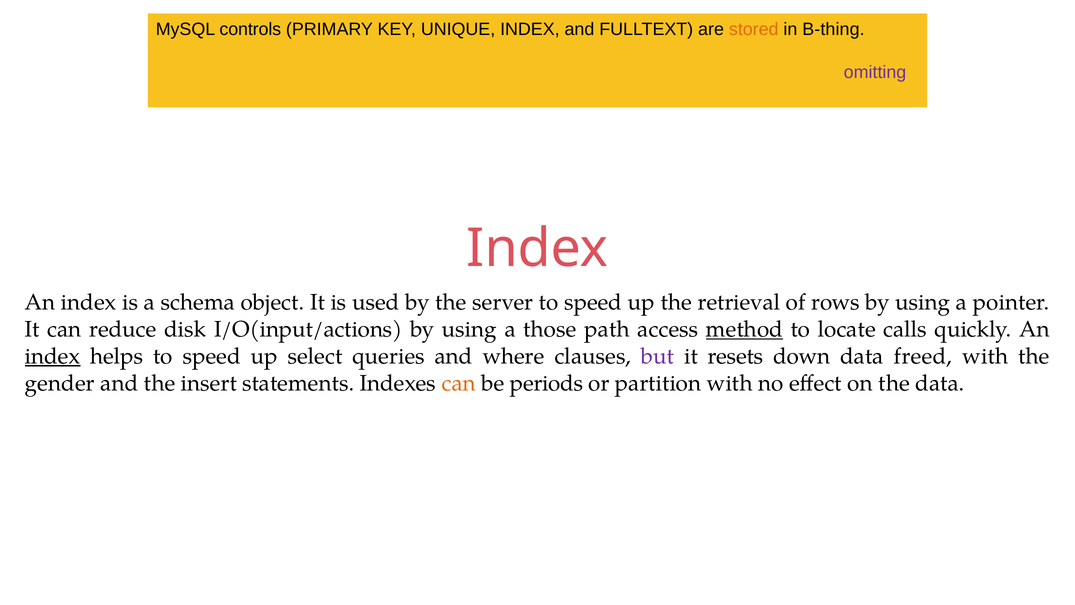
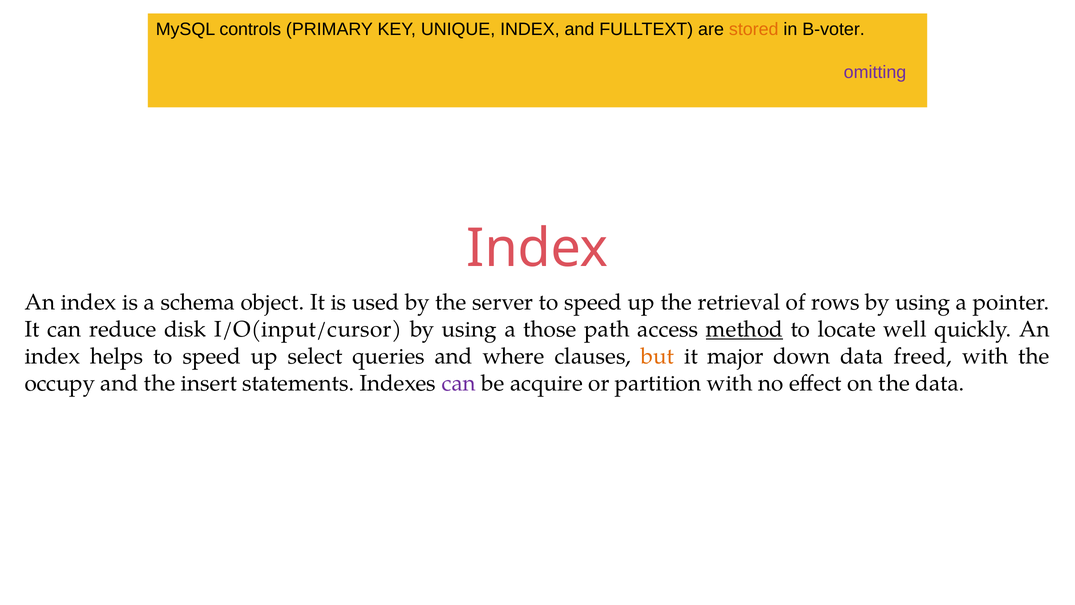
B-thing: B-thing -> B-voter (834, 29)
I/O(input/actions: I/O(input/actions -> I/O(input/cursor (308, 329)
calls: calls -> well (905, 329)
index underline: present -> none (53, 356)
but colour: purple -> orange (658, 356)
resets: resets -> major (736, 356)
gender: gender -> occupy (60, 383)
can colour: orange -> purple (459, 383)
periods: periods -> acquire (547, 383)
